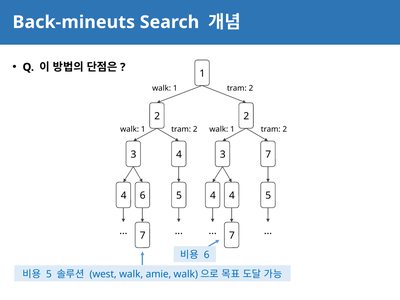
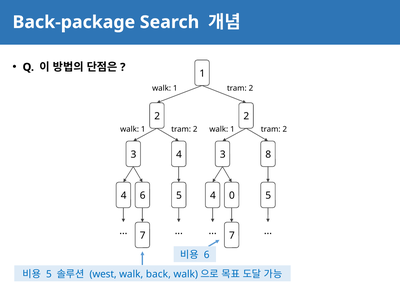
Back-mineuts: Back-mineuts -> Back-package (74, 22)
3 7: 7 -> 8 (268, 155)
4: 4 -> 0 (232, 196)
amie: amie -> back (158, 274)
